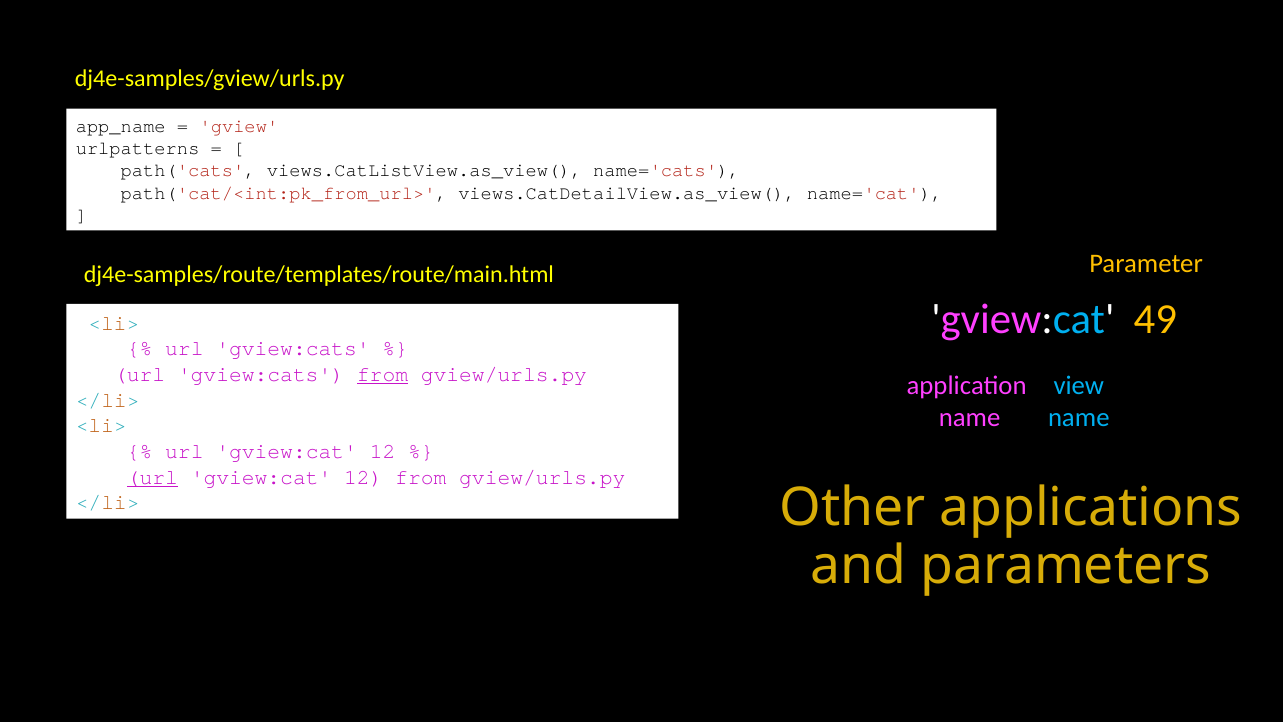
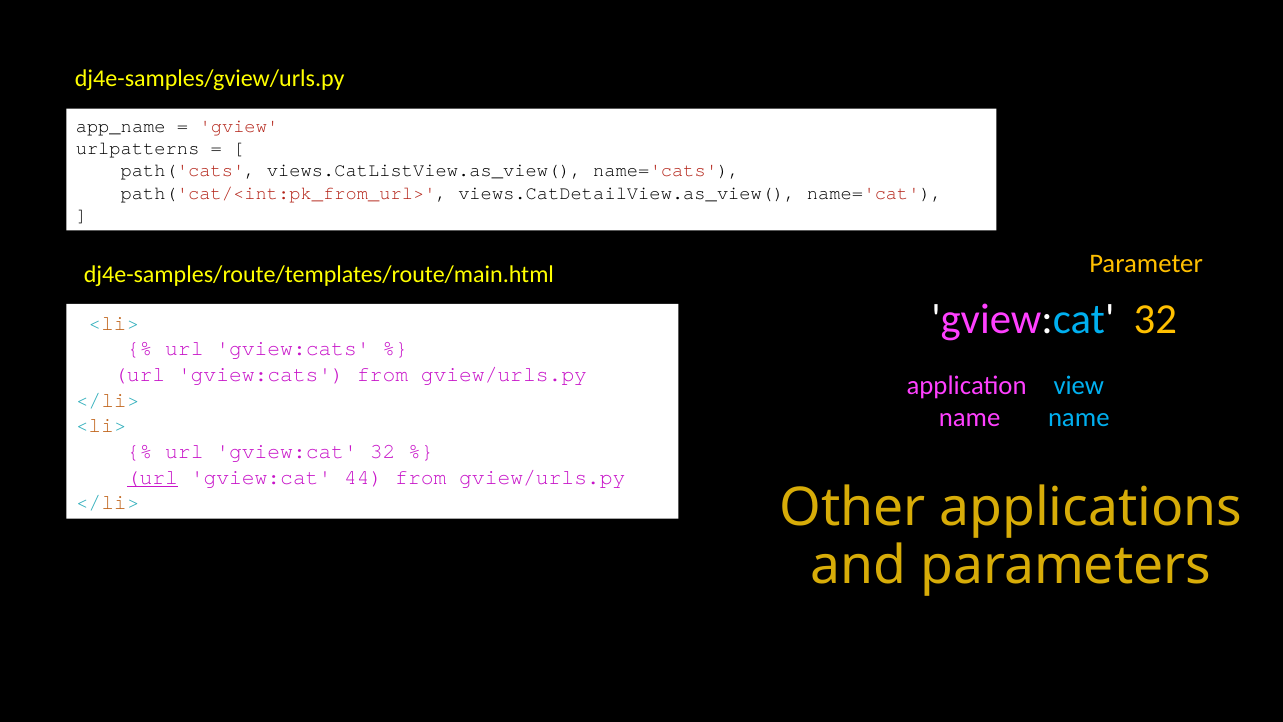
49: 49 -> 32 (1155, 319)
from underline: present -> none (383, 374)
12: 12 -> 32 (383, 451)
12: 12 -> 44 (363, 477)
